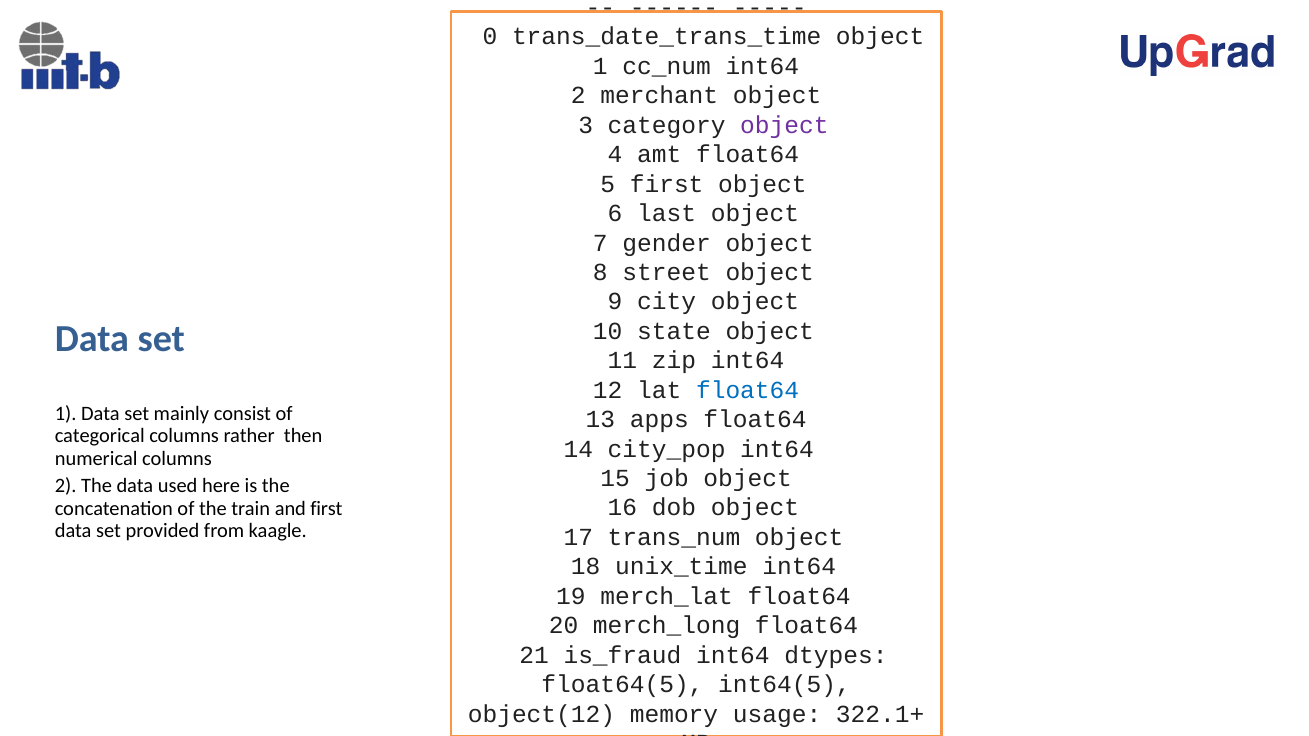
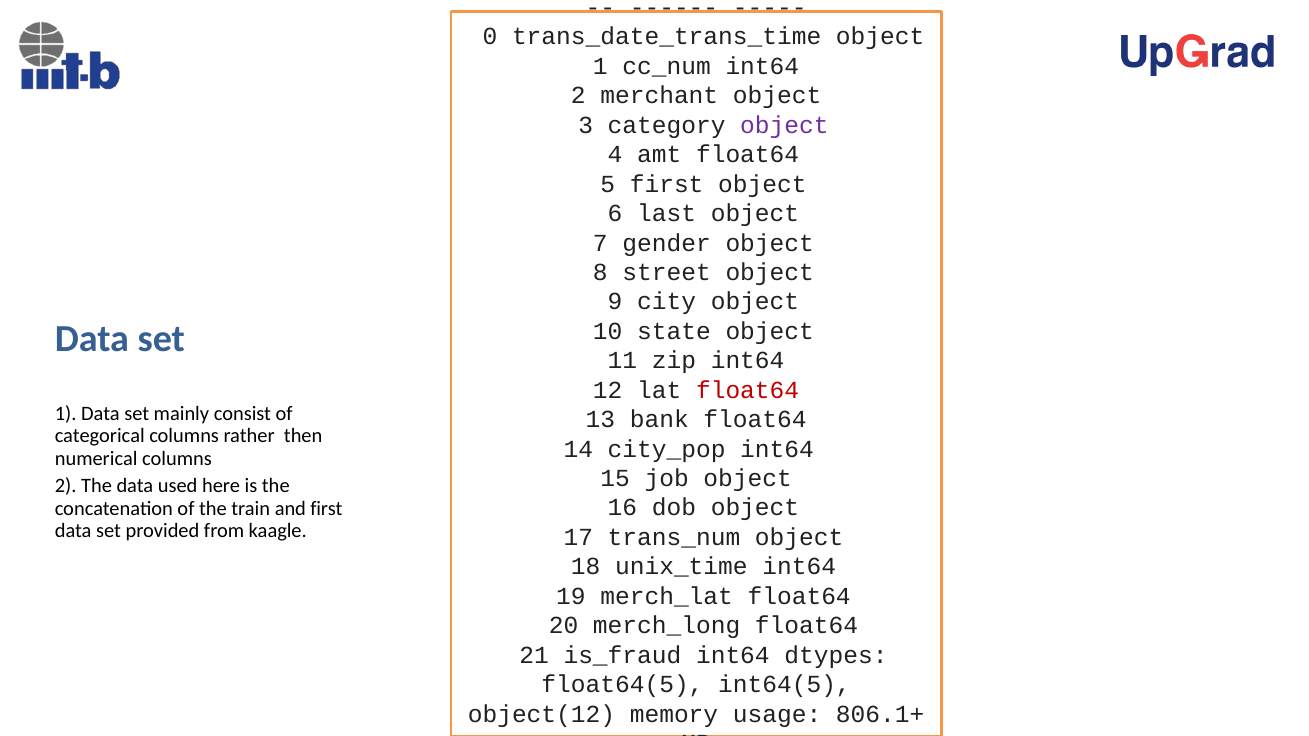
float64 colour: blue -> red (748, 390)
apps: apps -> bank (659, 420)
322.1+: 322.1+ -> 806.1+ (880, 714)
